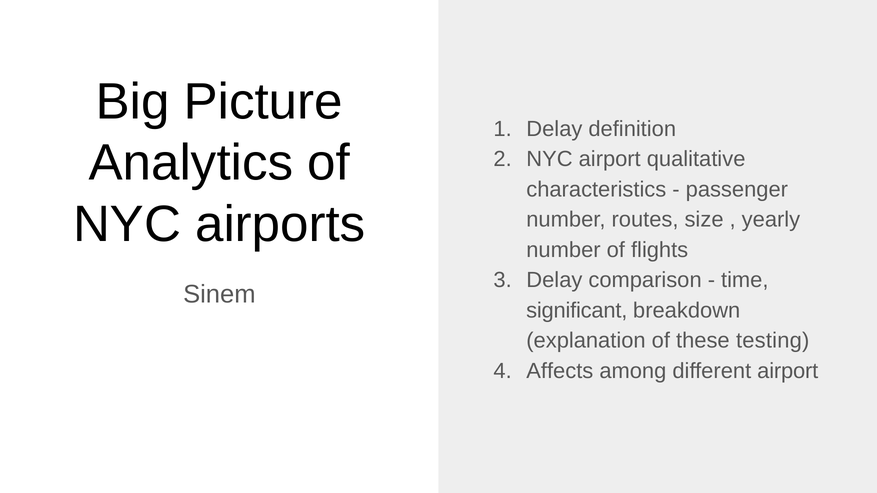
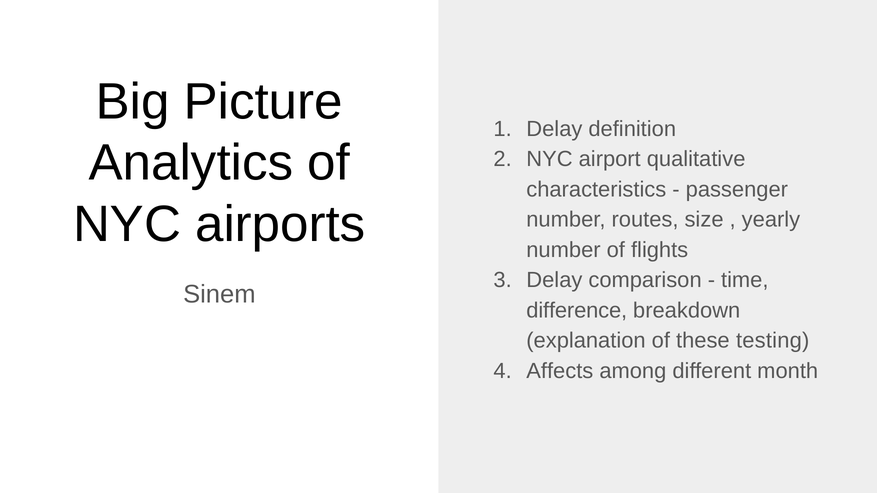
significant: significant -> difference (577, 311)
different airport: airport -> month (788, 371)
